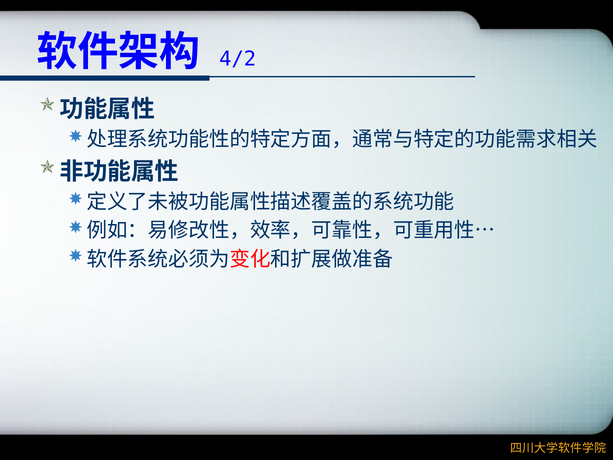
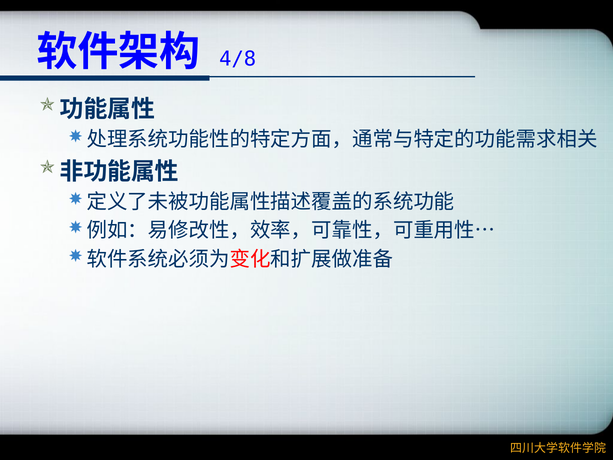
4/2: 4/2 -> 4/8 (238, 59)
